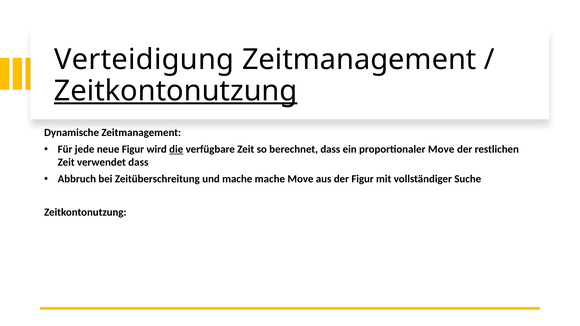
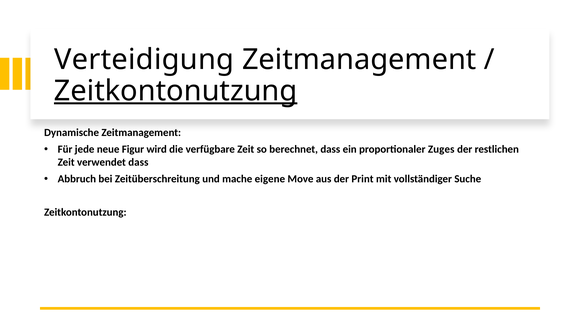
die underline: present -> none (176, 149)
proportionaler Move: Move -> Zuges (441, 149)
mache mache: mache -> eigene (270, 179)
der Figur: Figur -> Print (363, 179)
